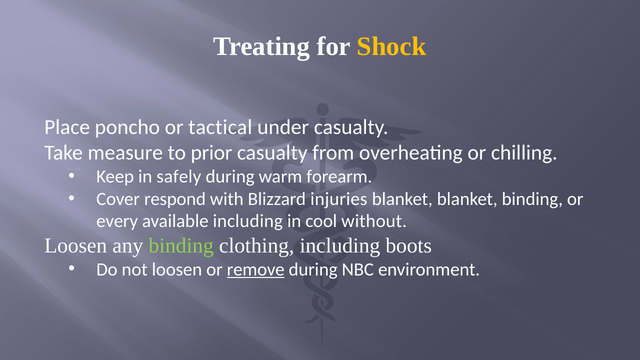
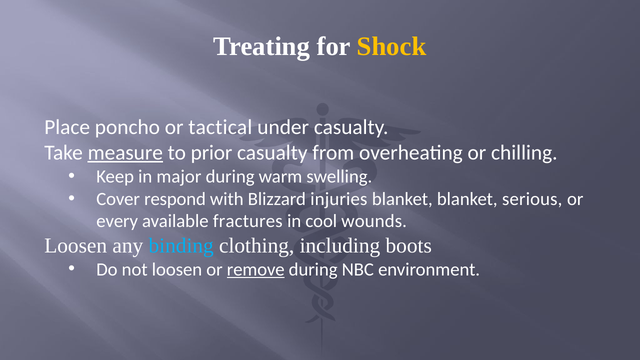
measure underline: none -> present (125, 153)
safely: safely -> major (179, 177)
forearm: forearm -> swelling (339, 177)
blanket binding: binding -> serious (532, 199)
available including: including -> fractures (248, 221)
without: without -> wounds (374, 221)
binding colour: light green -> light blue (181, 246)
